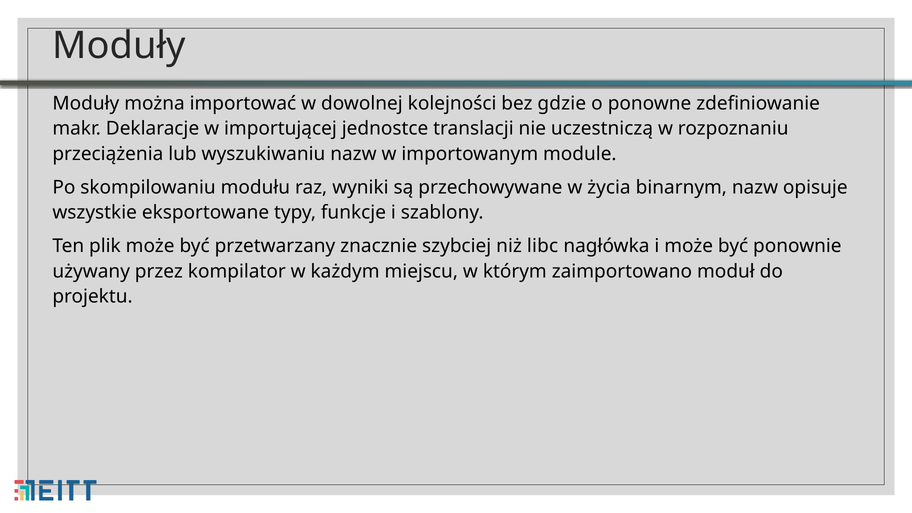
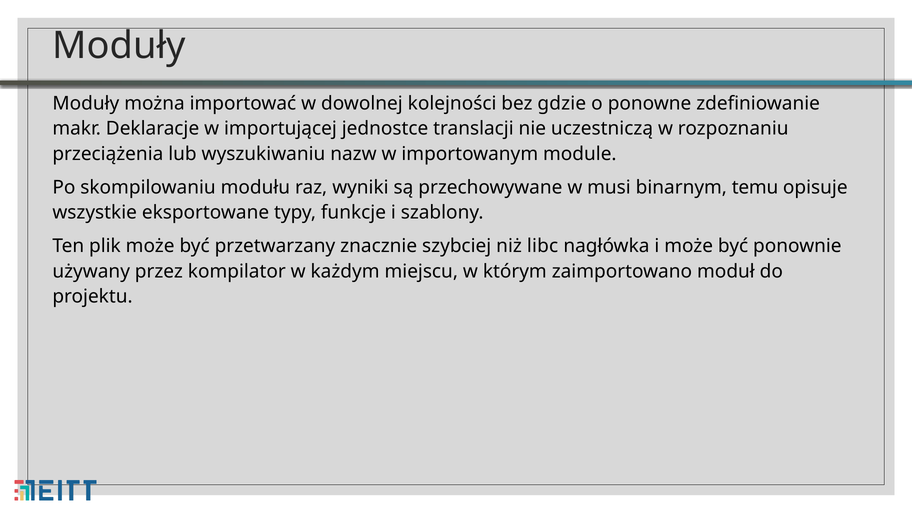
życia: życia -> musi (609, 187)
binarnym nazw: nazw -> temu (755, 187)
